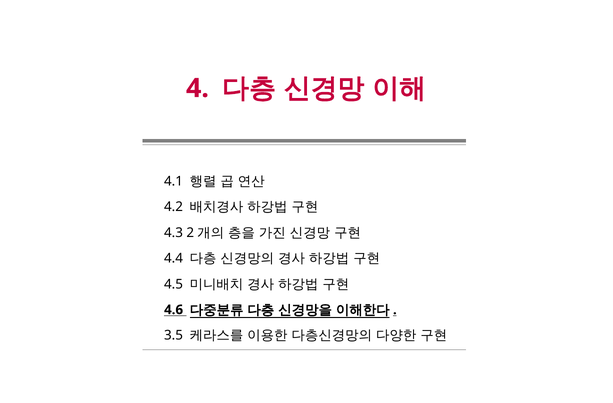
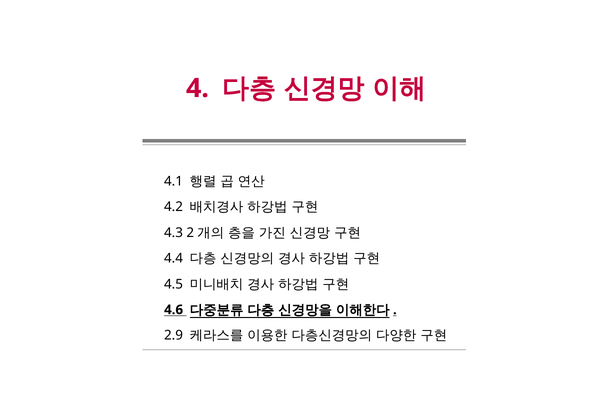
3.5: 3.5 -> 2.9 (174, 335)
